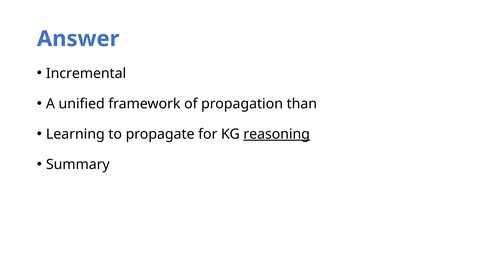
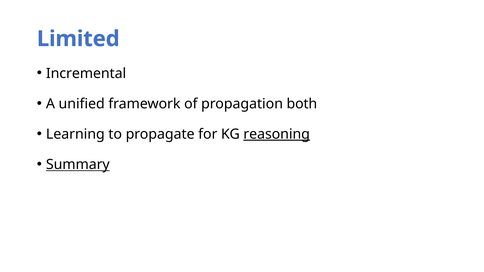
Answer: Answer -> Limited (78, 39)
than: than -> both (302, 104)
Summary underline: none -> present (78, 165)
